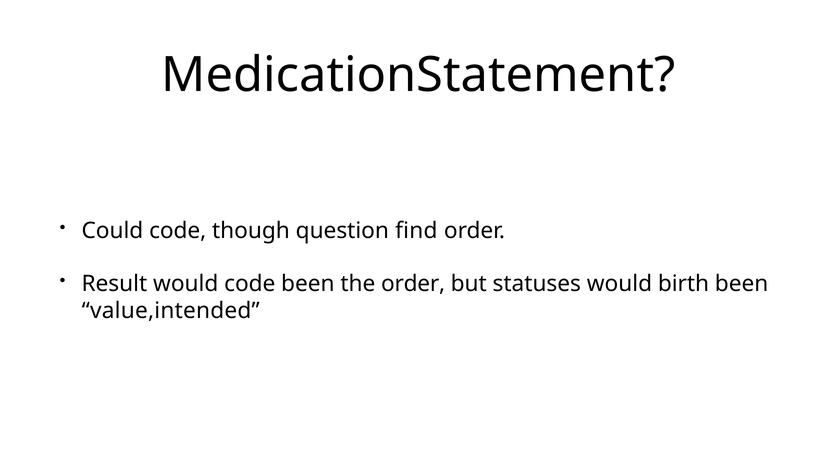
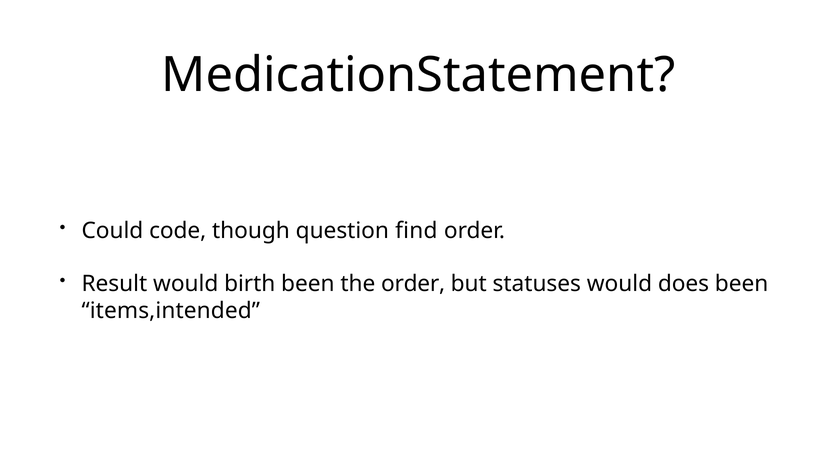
would code: code -> birth (250, 284)
birth: birth -> does (684, 284)
value,intended: value,intended -> items,intended (171, 311)
